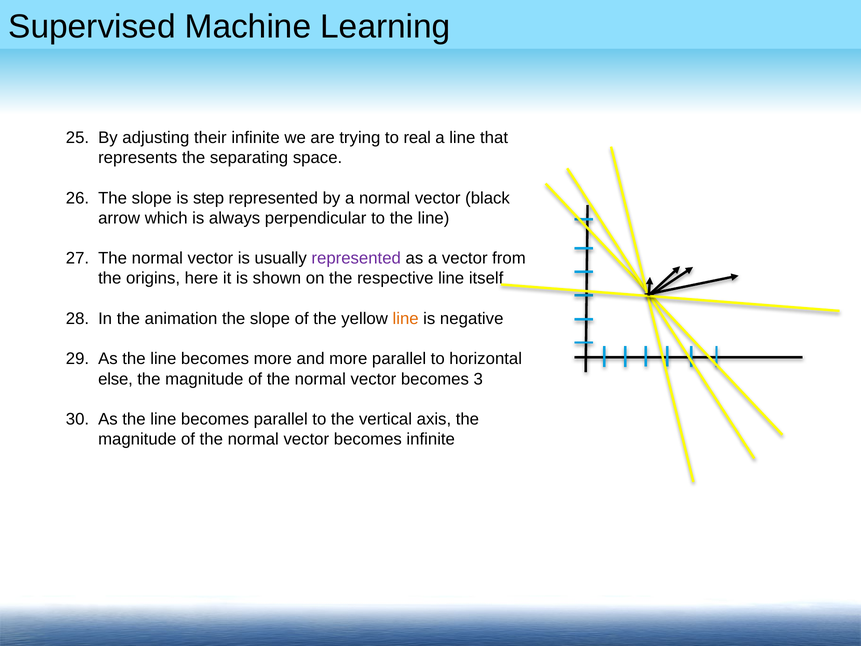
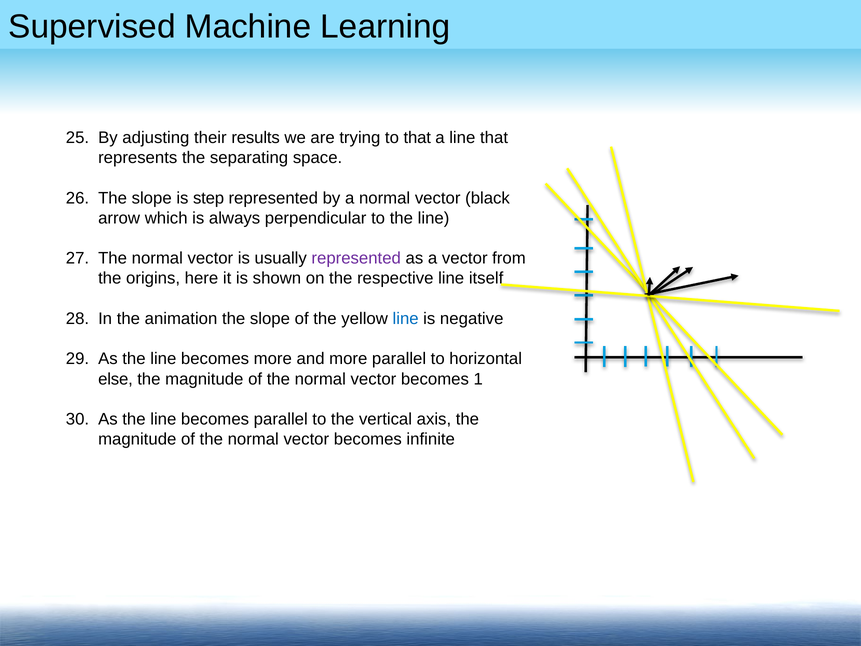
their infinite: infinite -> results (256, 138)
to real: real -> that (417, 138)
line colour: orange -> blue (406, 319)
3: 3 -> 1 (478, 379)
